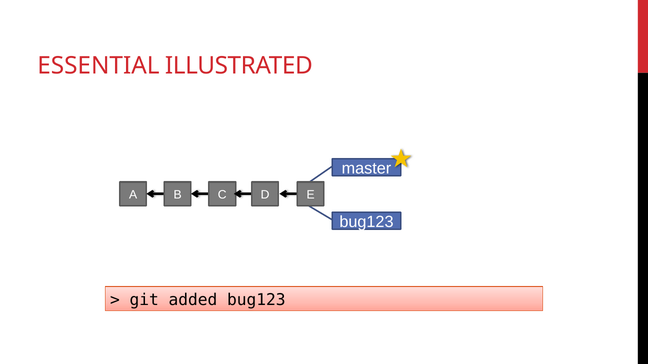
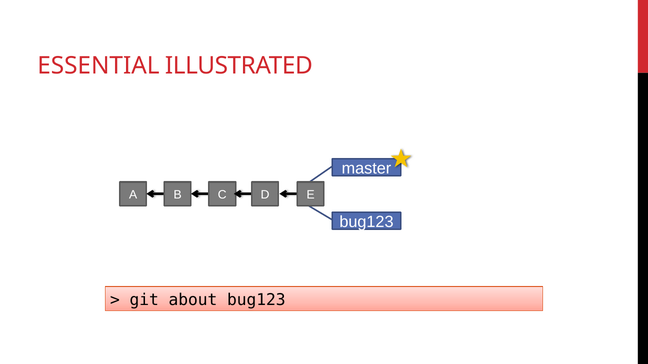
added: added -> about (193, 300)
